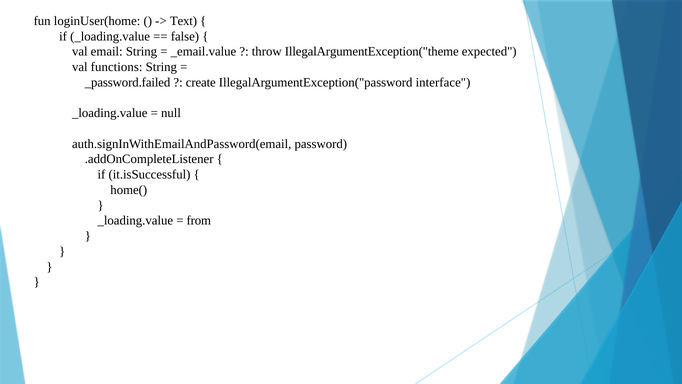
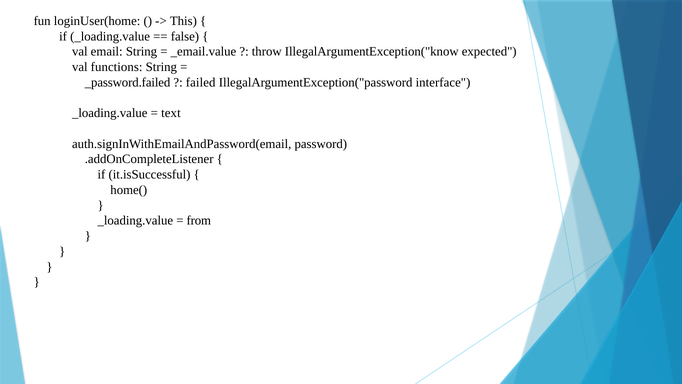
Text: Text -> This (183, 21)
IllegalArgumentException("theme: IllegalArgumentException("theme -> IllegalArgumentException("know (372, 52)
create: create -> failed (201, 82)
null: null -> text (171, 113)
